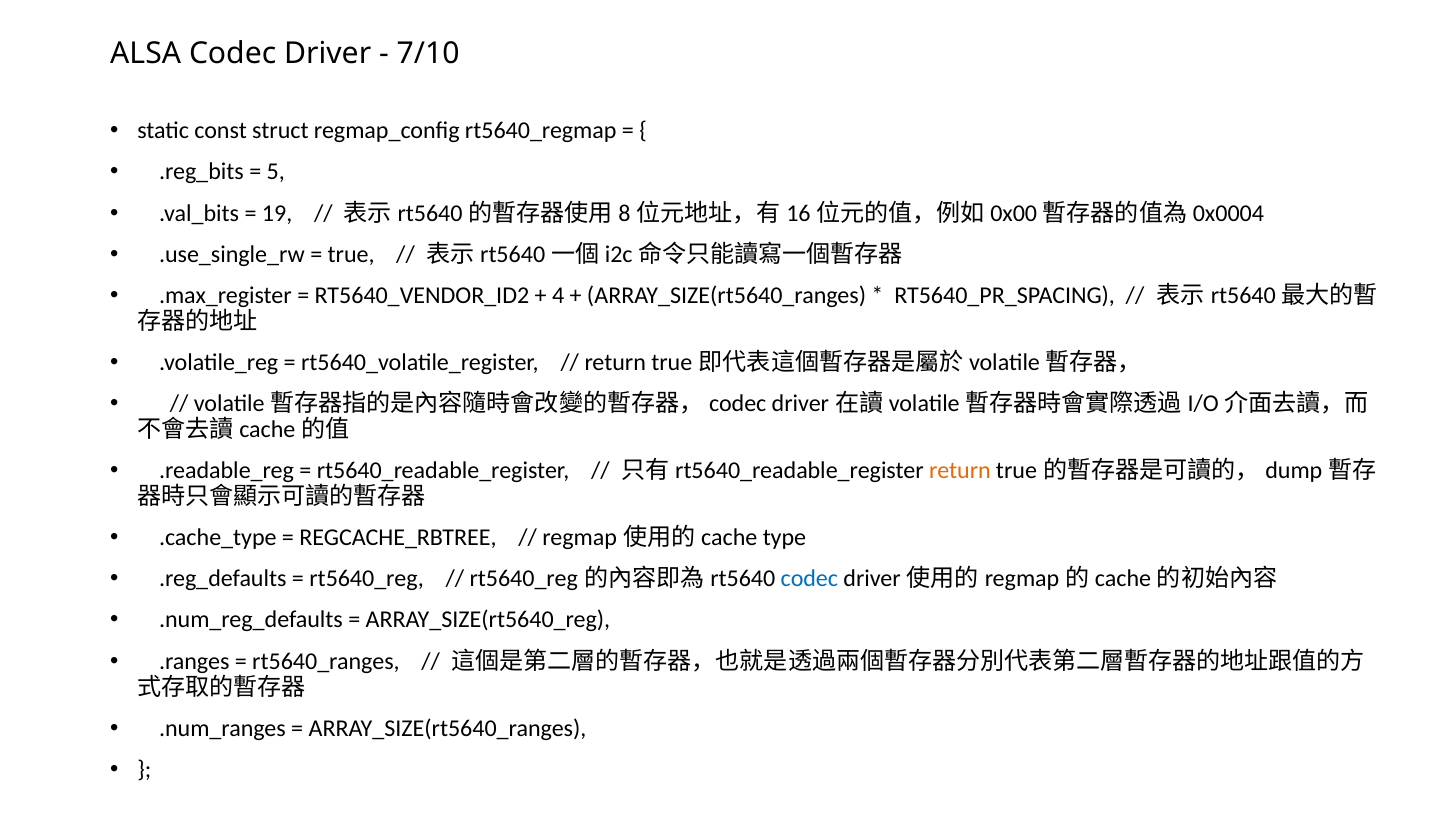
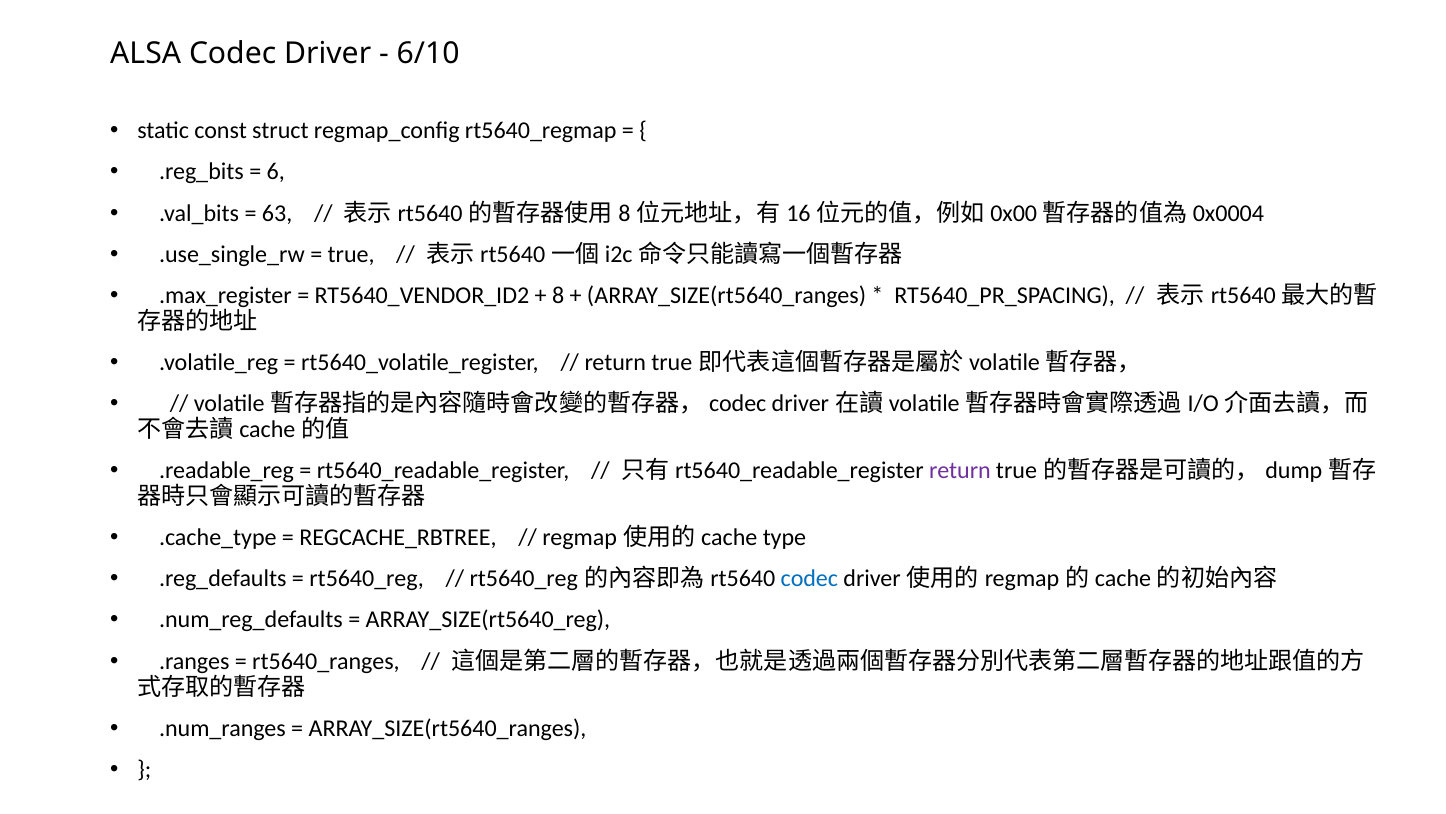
7/10: 7/10 -> 6/10 (428, 53)
5: 5 -> 6 (276, 172)
19: 19 -> 63 (277, 213)
4: 4 -> 8 (558, 295)
return colour: orange -> purple (960, 470)
